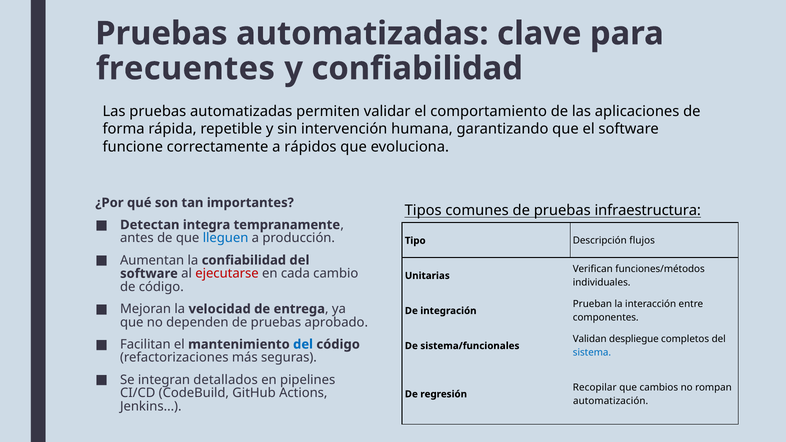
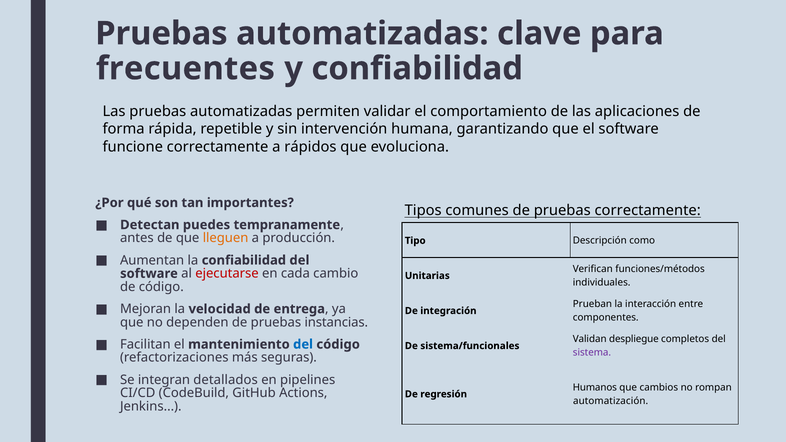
pruebas infraestructura: infraestructura -> correctamente (648, 211)
integra: integra -> puedes (206, 225)
lleguen colour: blue -> orange (226, 238)
flujos: flujos -> como (642, 241)
aprobado: aprobado -> instancias (336, 322)
sistema colour: blue -> purple (592, 353)
Recopilar: Recopilar -> Humanos (595, 388)
